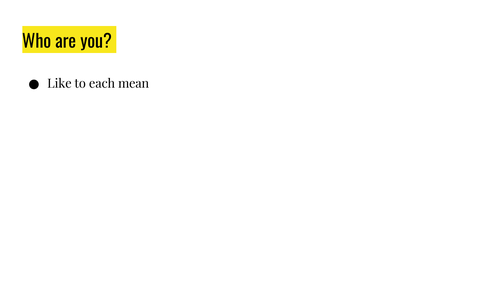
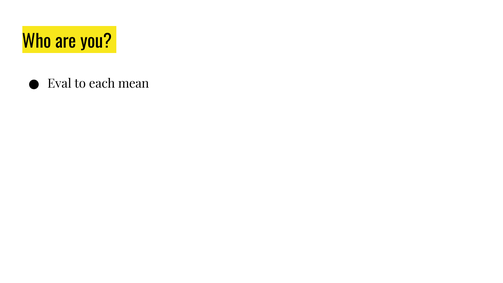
Like: Like -> Eval (59, 84)
